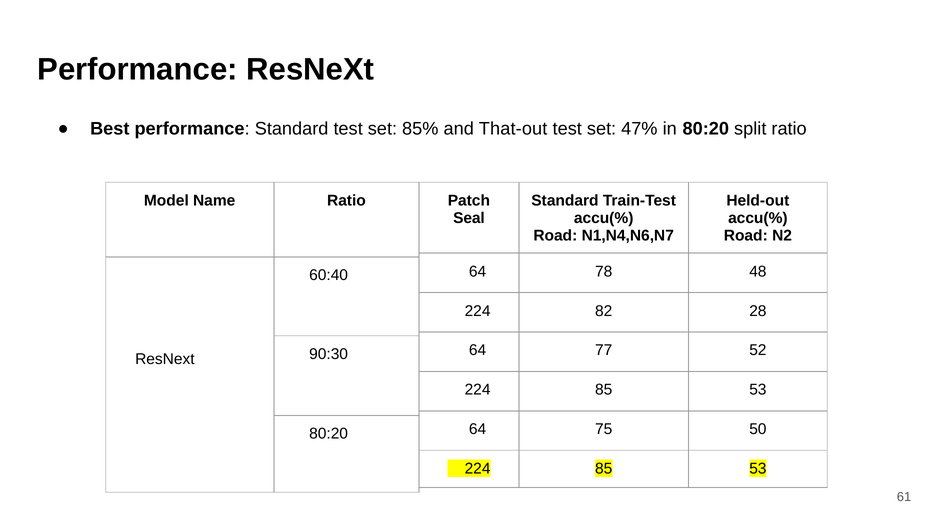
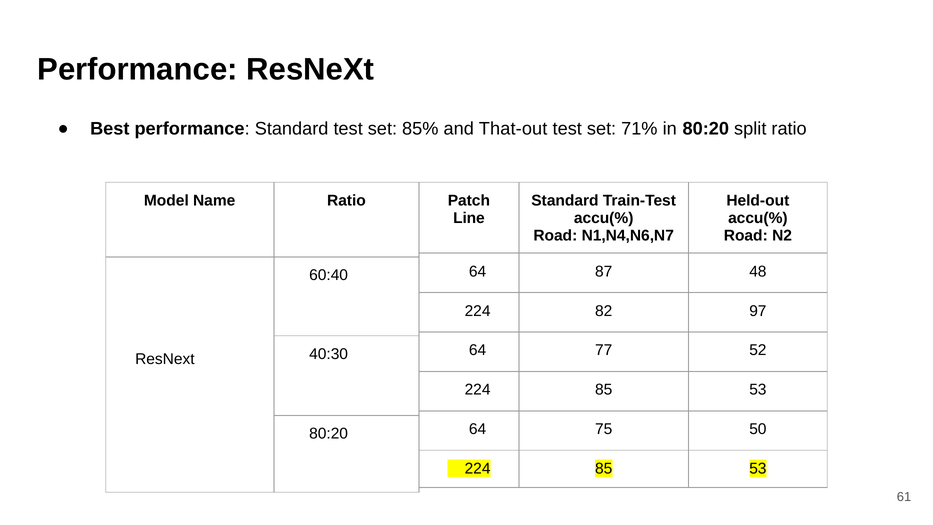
47%: 47% -> 71% (639, 129)
Seal: Seal -> Line (469, 218)
78: 78 -> 87 (604, 271)
28: 28 -> 97 (758, 311)
90:30: 90:30 -> 40:30 (329, 354)
